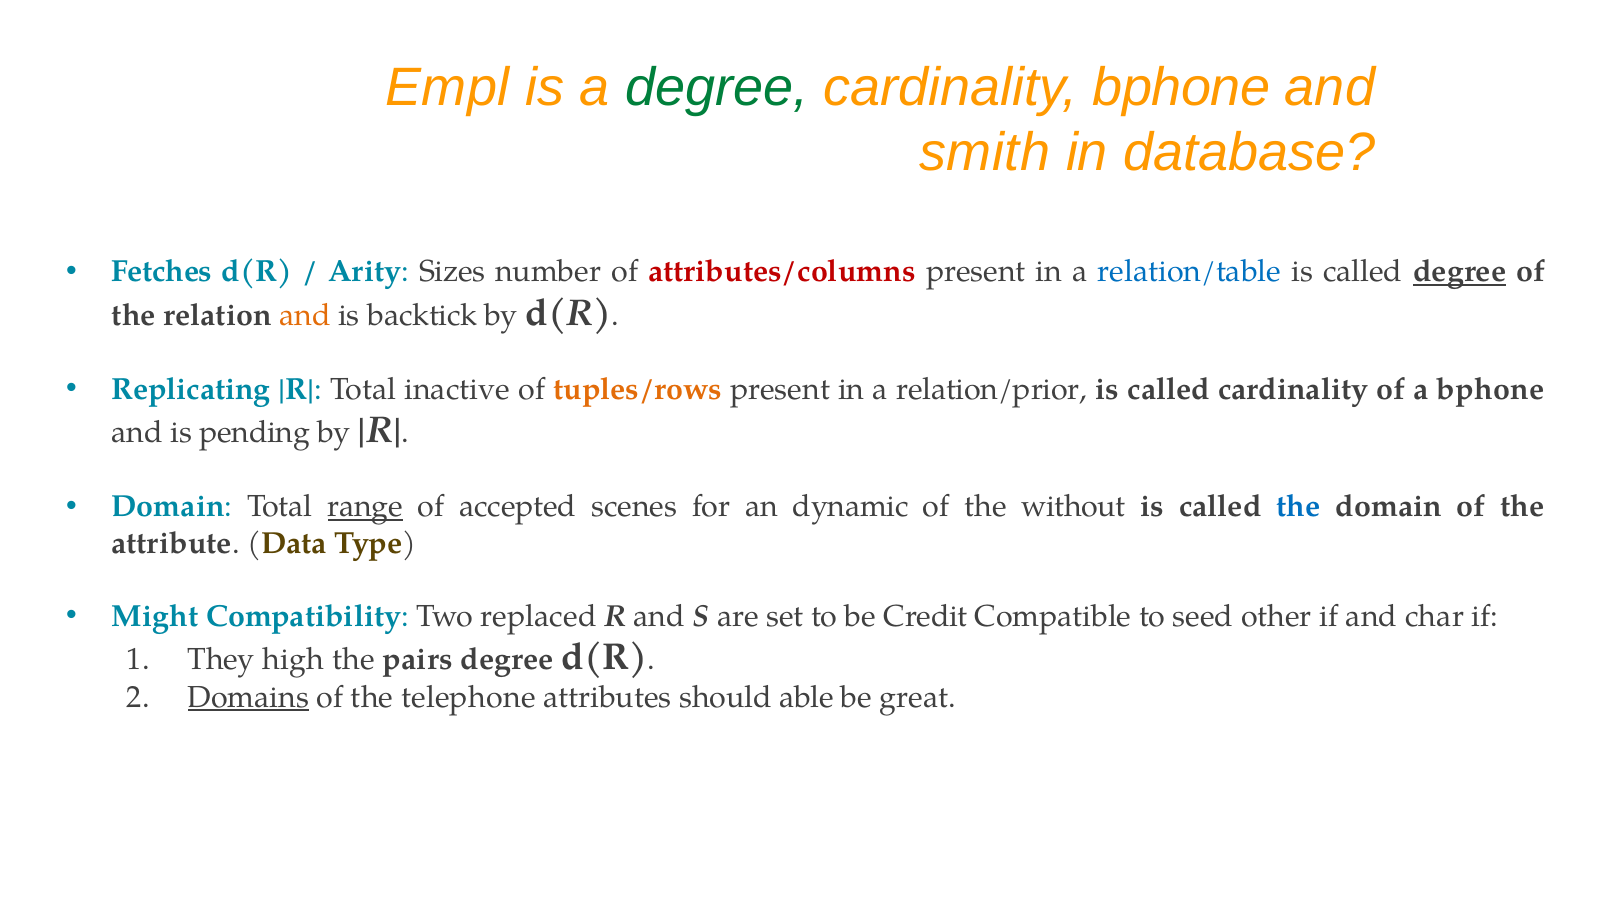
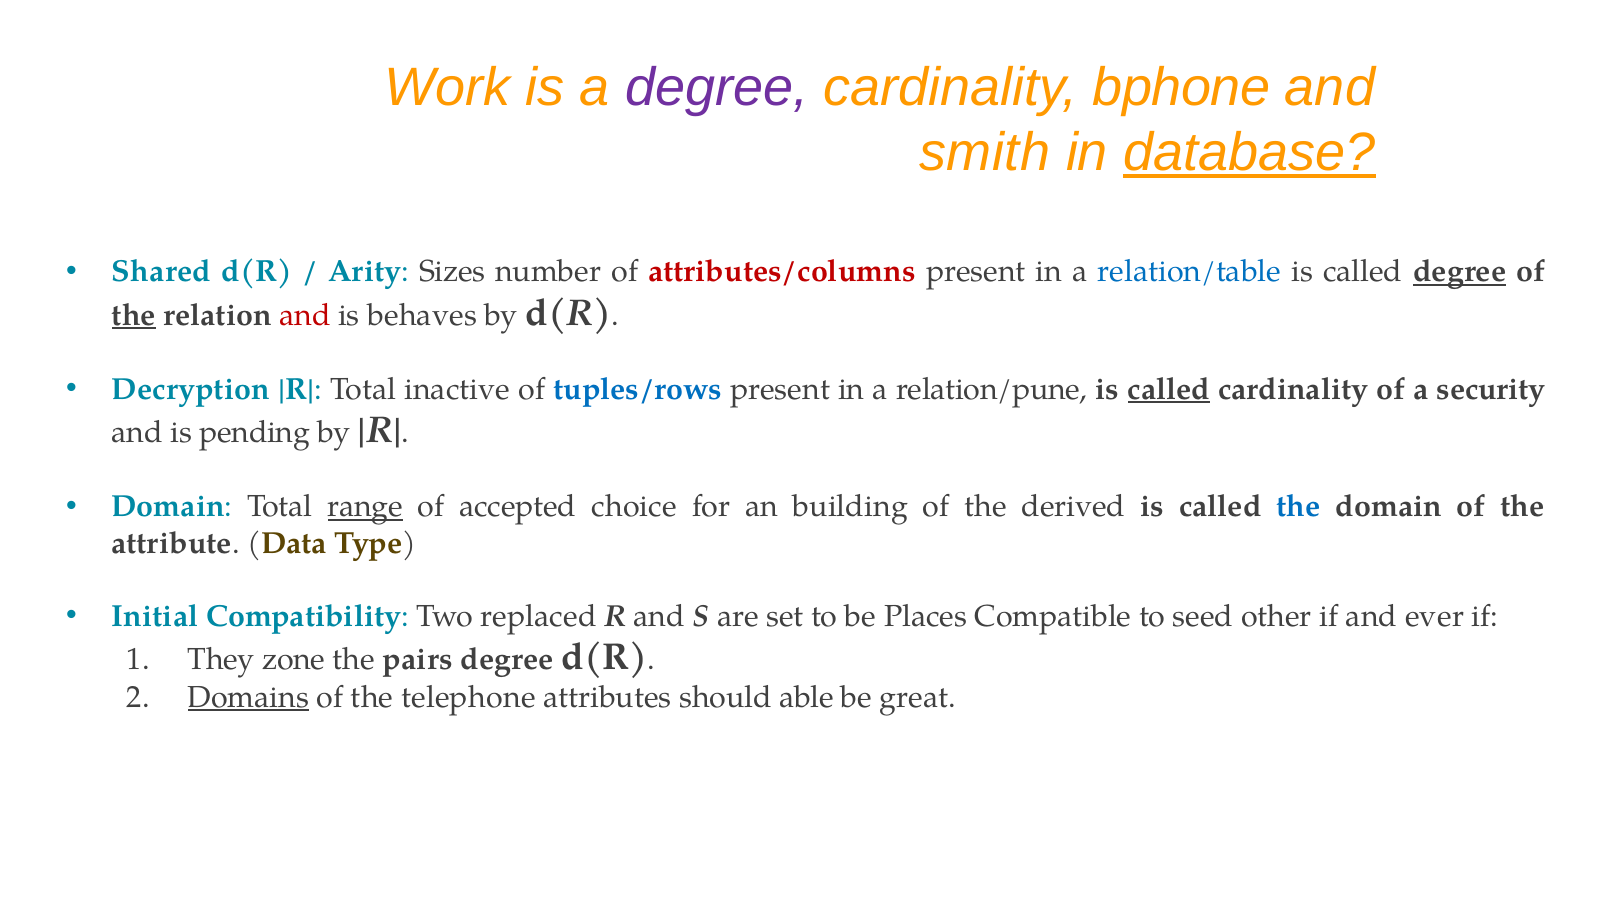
Empl: Empl -> Work (448, 88)
degree colour: green -> purple (717, 88)
database underline: none -> present (1249, 153)
Fetches: Fetches -> Shared (162, 272)
the underline: none -> present (134, 315)
and colour: orange -> red (305, 315)
backtick: backtick -> behaves (422, 315)
Replicating: Replicating -> Decryption (191, 389)
tuples/rows colour: orange -> blue (638, 389)
relation/prior: relation/prior -> relation/pune (992, 389)
called underline: none -> present (1169, 389)
a bphone: bphone -> security (1491, 389)
scenes: scenes -> choice (634, 507)
dynamic: dynamic -> building (850, 507)
without: without -> derived (1073, 507)
Might: Might -> Initial (155, 616)
Credit: Credit -> Places (926, 616)
char: char -> ever (1435, 616)
high: high -> zone (294, 659)
